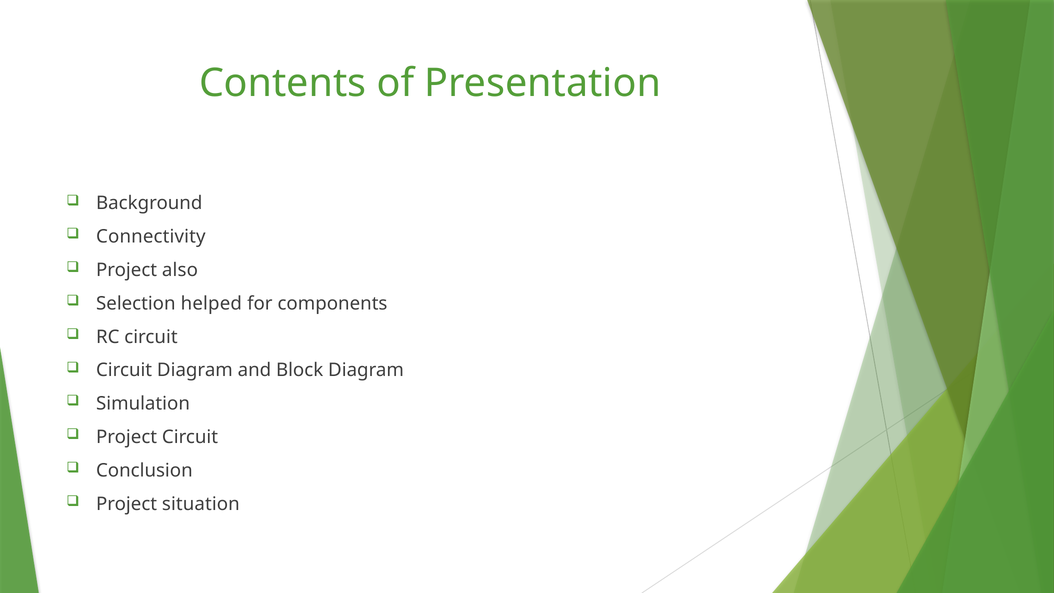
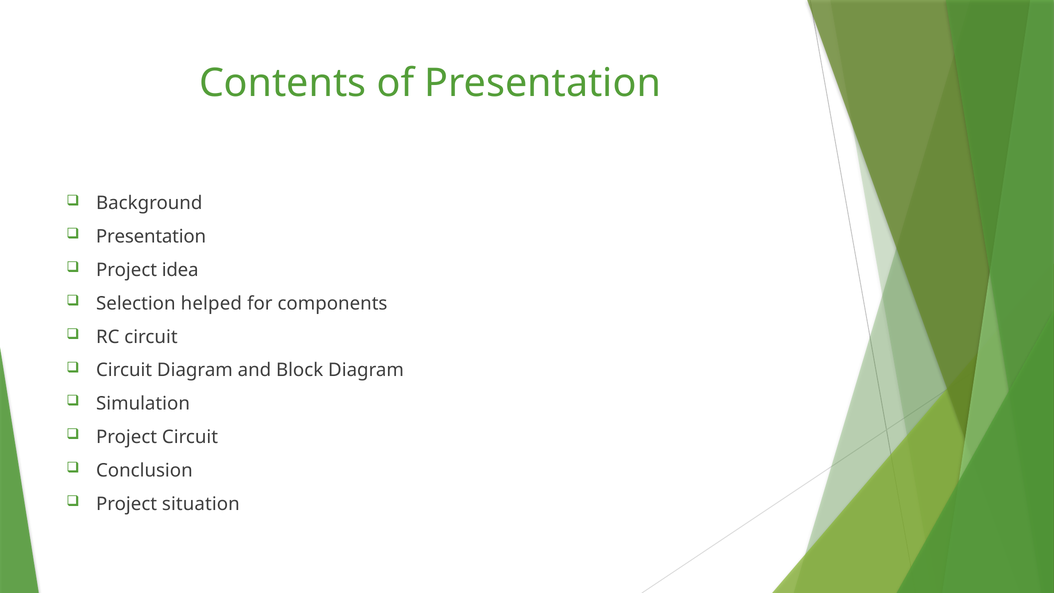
Connectivity: Connectivity -> Presentation (151, 237)
also: also -> idea (180, 270)
